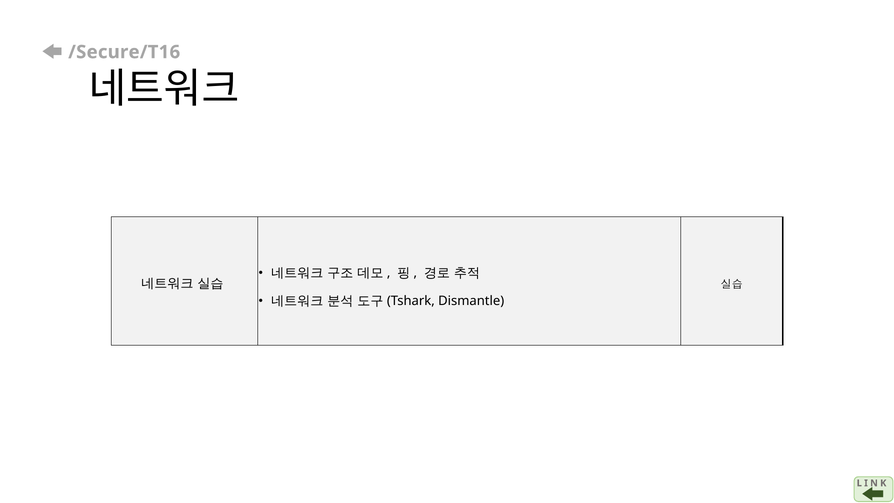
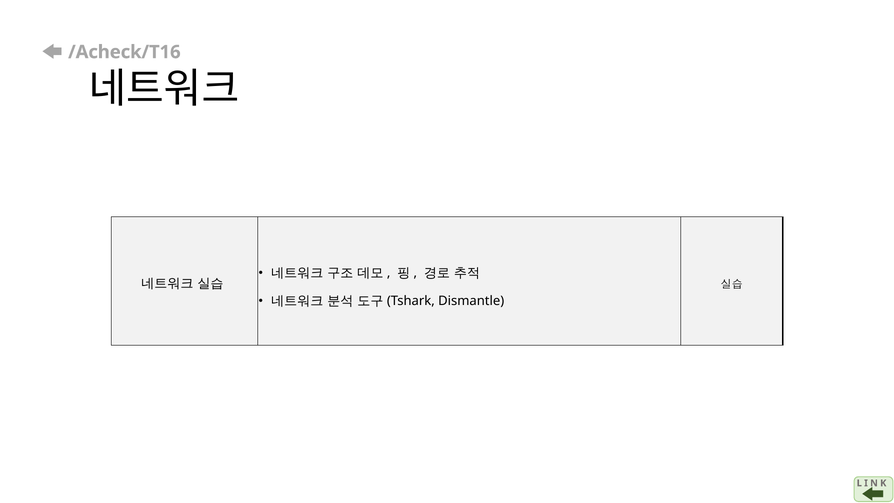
/Secure/T16: /Secure/T16 -> /Acheck/T16 (124, 52)
